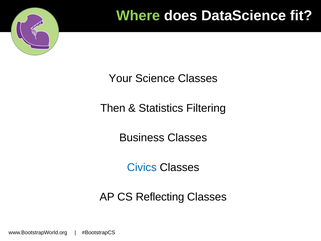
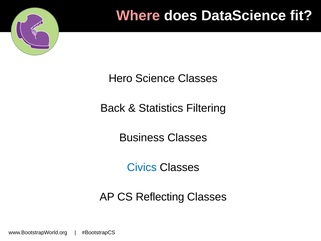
Where colour: light green -> pink (138, 16)
Your: Your -> Hero (121, 78)
Then: Then -> Back (113, 108)
